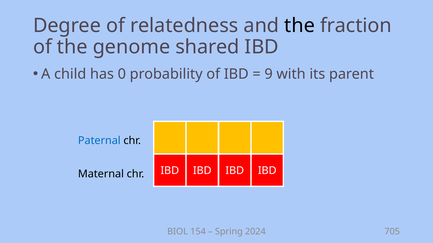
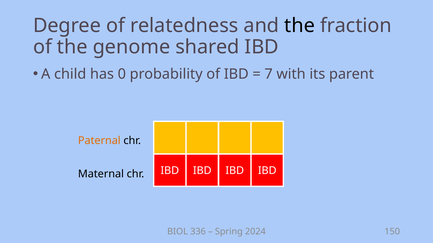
9: 9 -> 7 (269, 74)
Paternal colour: blue -> orange (99, 141)
154: 154 -> 336 (198, 232)
705: 705 -> 150 (392, 232)
